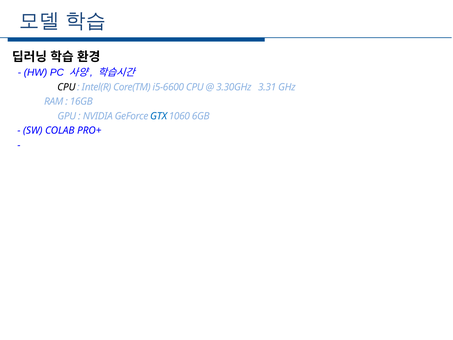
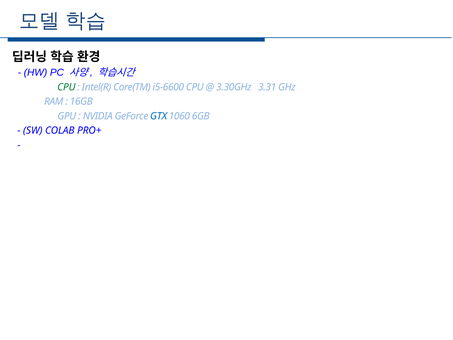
CPU colour: black -> green (66, 87)
